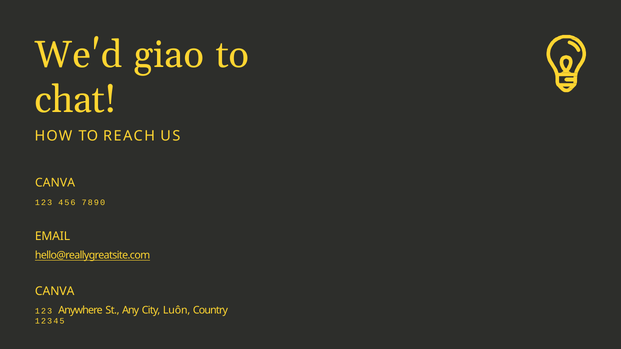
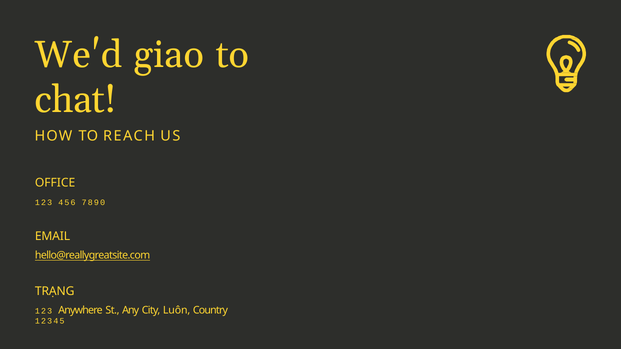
CANVA: CANVA -> OFFICE (55, 183)
CANVA: CANVA -> TRẠNG (55, 291)
